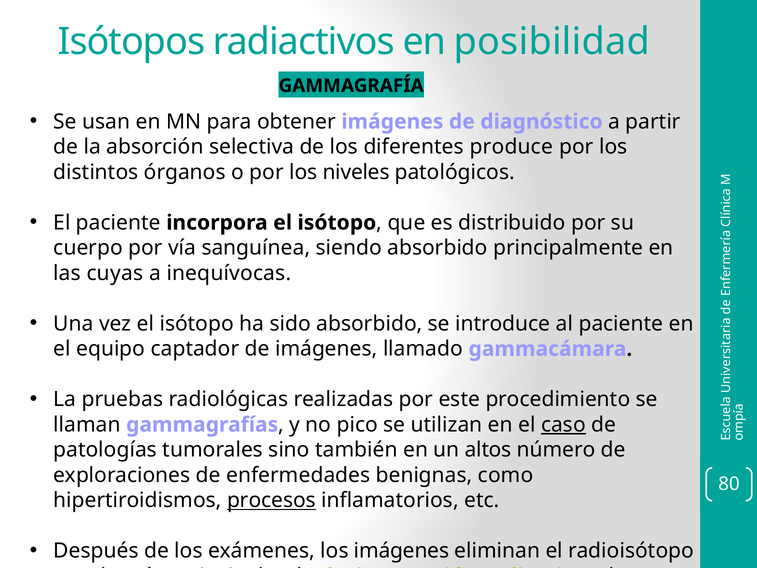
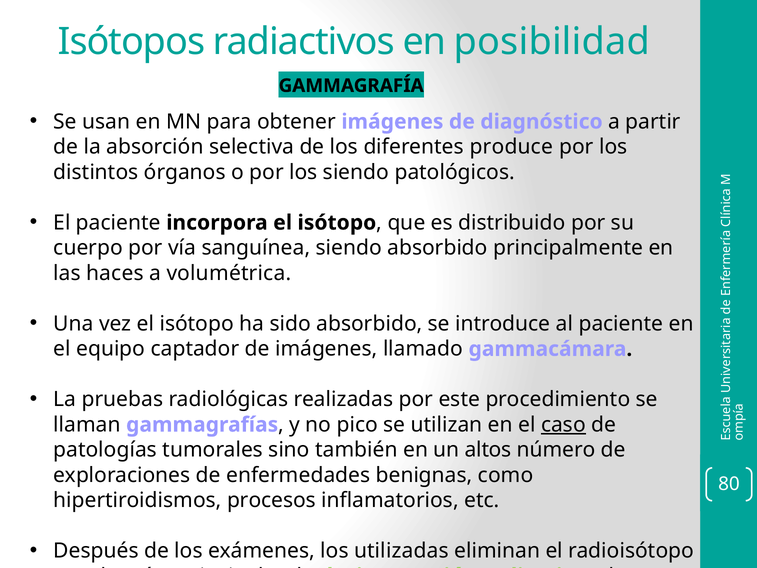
los niveles: niveles -> siendo (356, 172)
cuyas: cuyas -> haces (115, 273)
inequívocas: inequívocas -> volumétrica (229, 273)
procesos underline: present -> none (271, 500)
los imágenes: imágenes -> utilizadas (401, 551)
